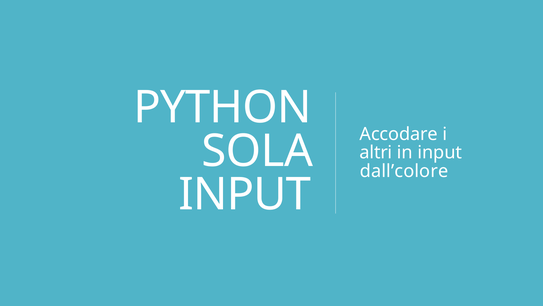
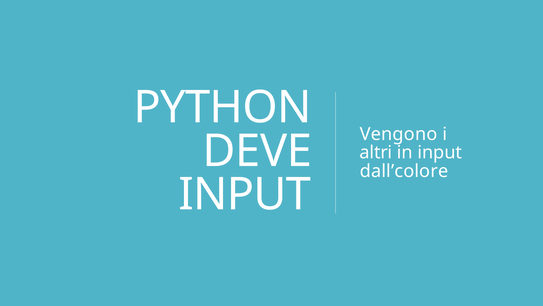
Accodare: Accodare -> Vengono (399, 134)
SOLA: SOLA -> DEVE (257, 151)
